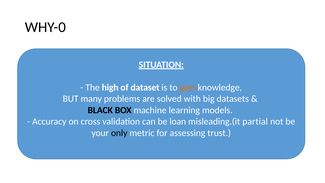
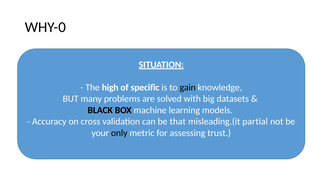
dataset: dataset -> specific (145, 87)
gain colour: orange -> black (188, 87)
loan: loan -> that (178, 121)
